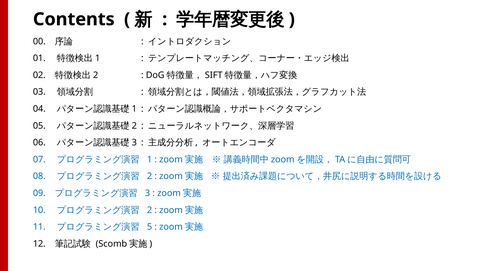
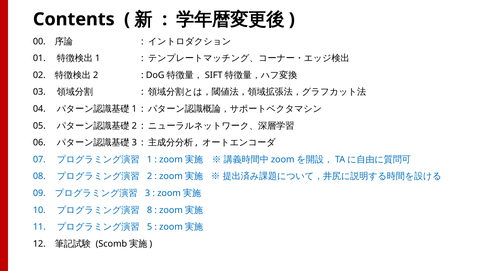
2: 2 -> 8 (150, 210)
